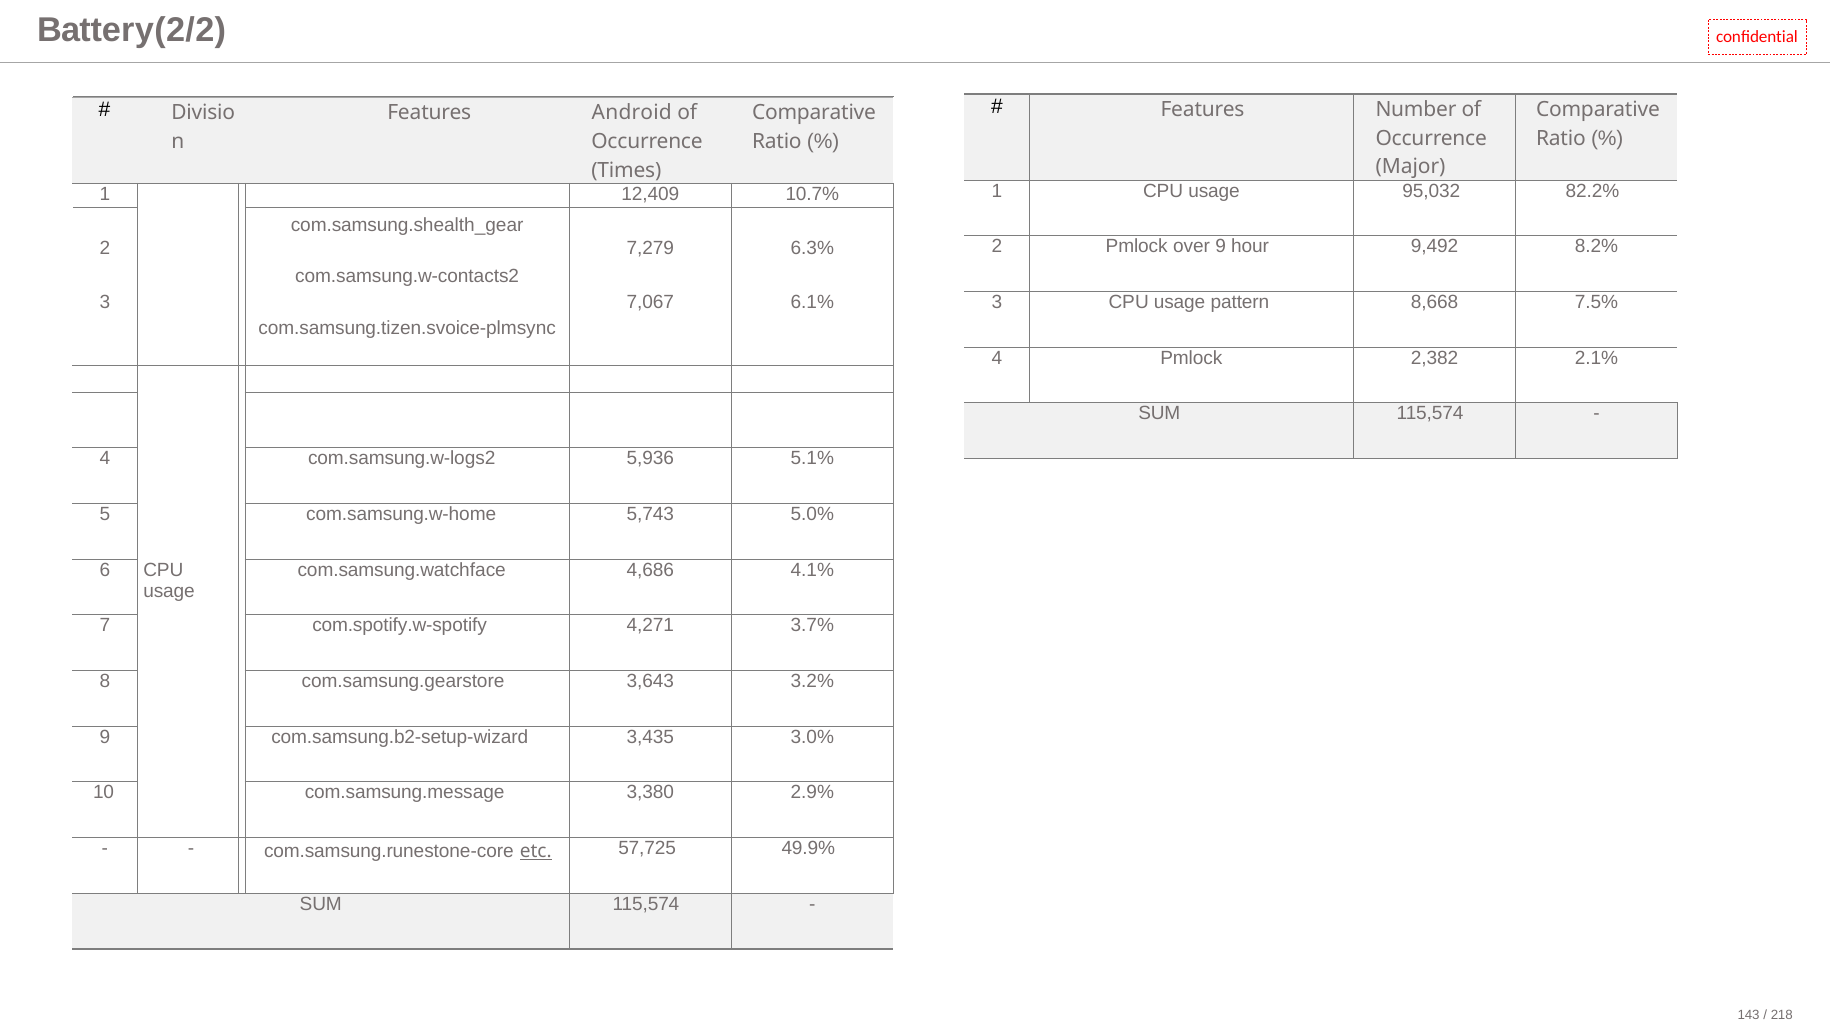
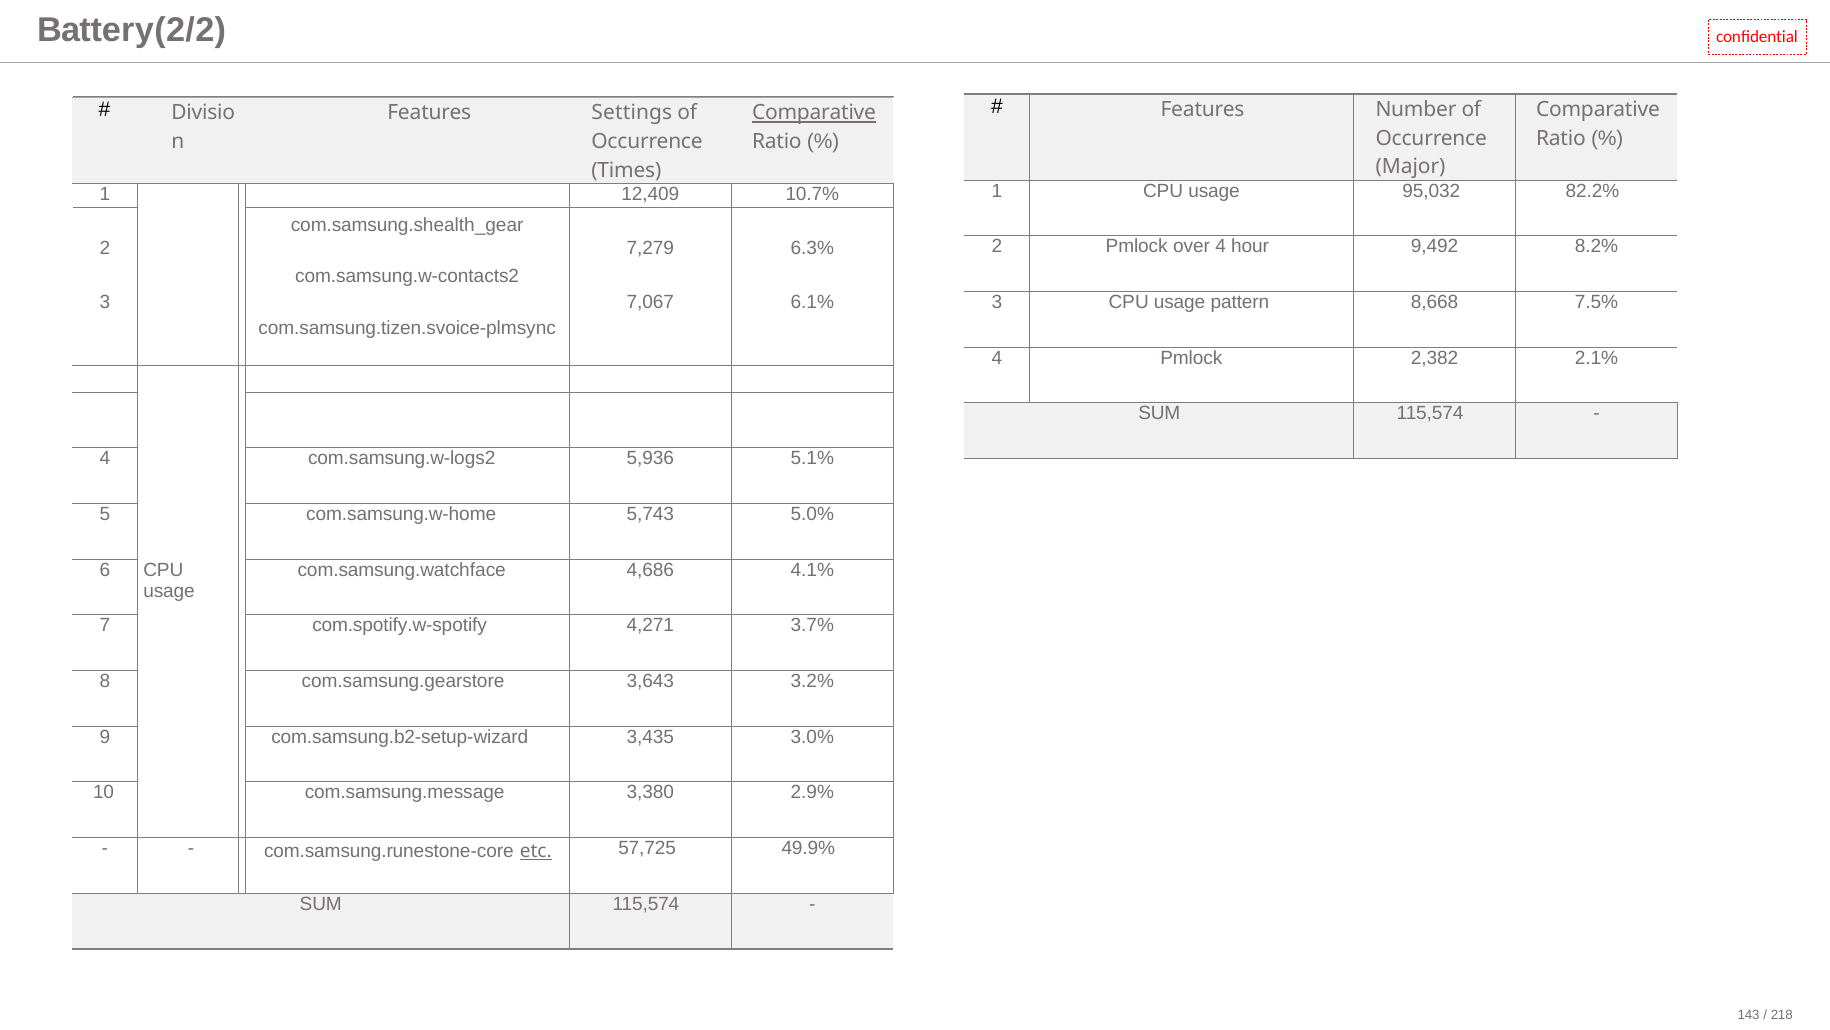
Android: Android -> Settings (632, 113)
Comparative underline: none -> present (814, 113)
over 9: 9 -> 4 (1221, 246)
